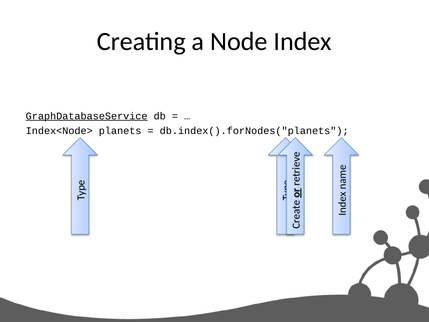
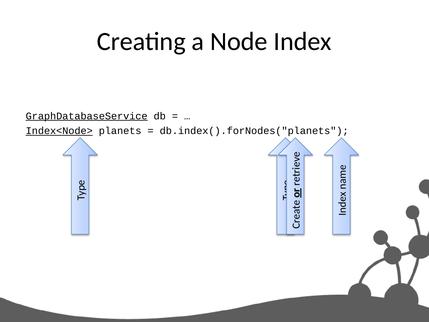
Index<Node> underline: none -> present (59, 131)
